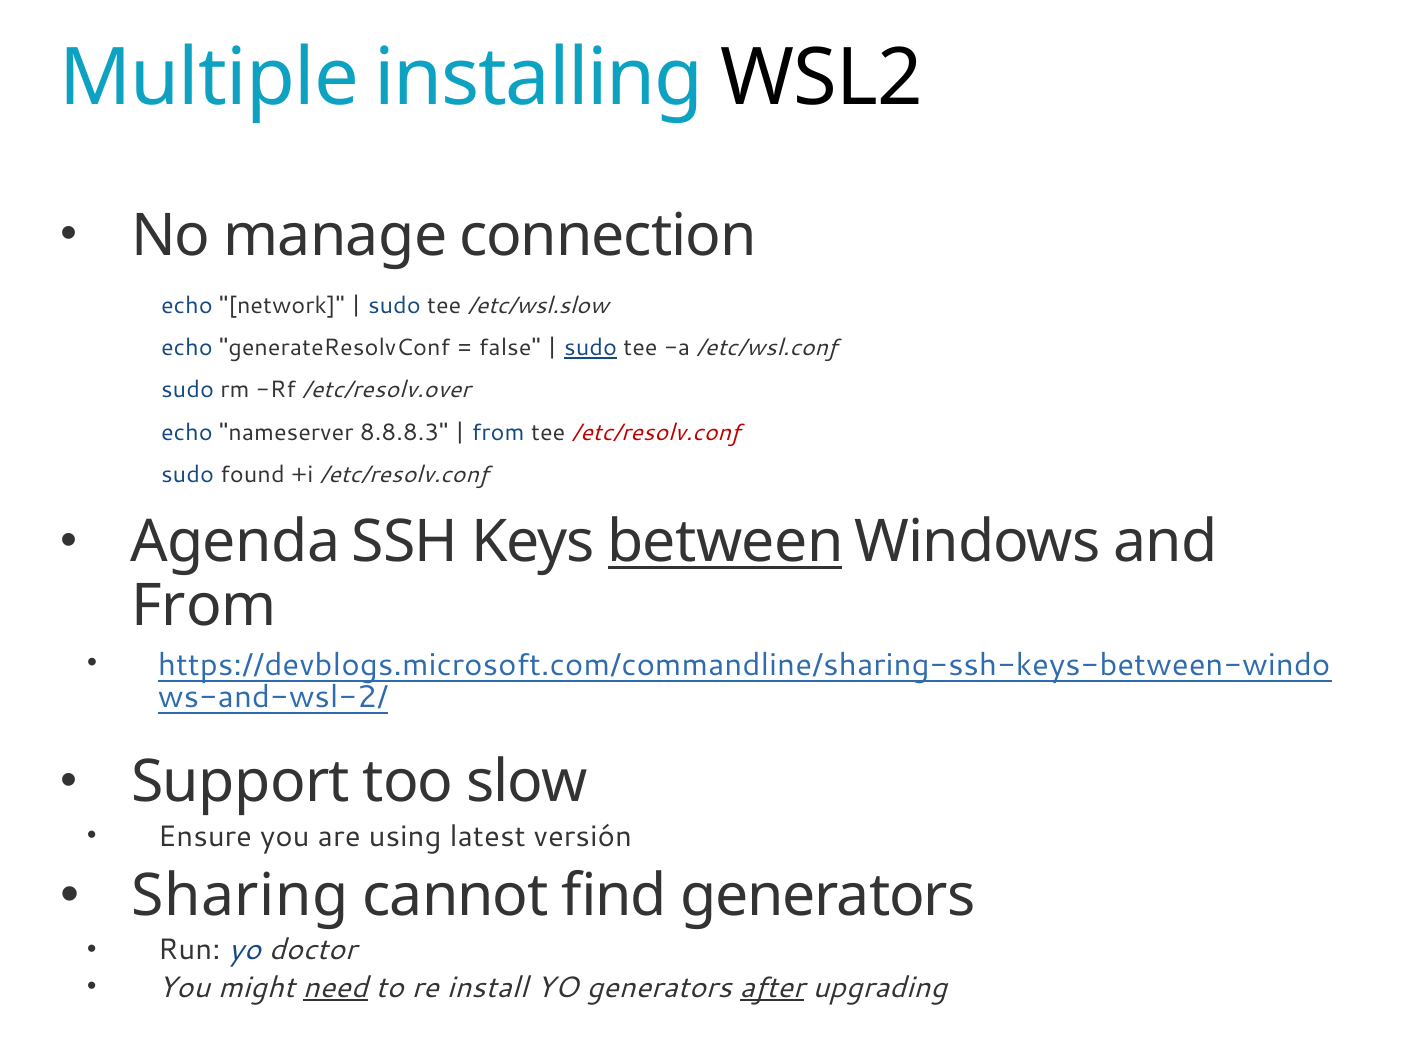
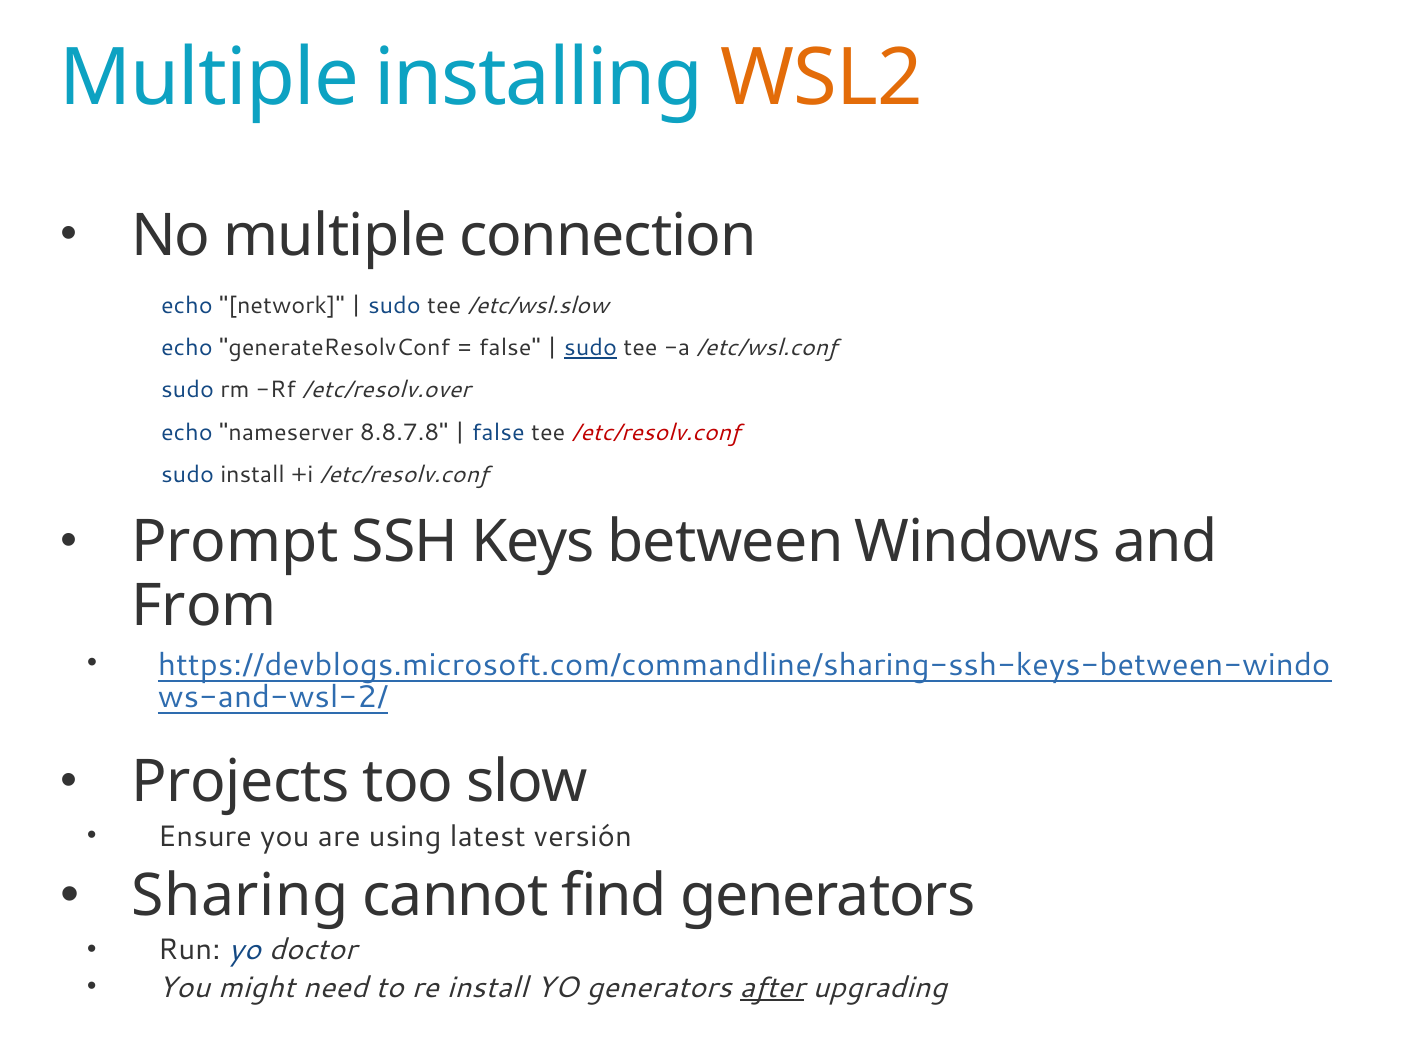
WSL2 colour: black -> orange (822, 78)
No manage: manage -> multiple (335, 236)
8.8.8.3: 8.8.8.3 -> 8.8.7.8 (404, 433)
from: from -> false (498, 433)
sudo found: found -> install (253, 475)
Agenda: Agenda -> Prompt (235, 542)
between underline: present -> none (725, 542)
Support: Support -> Projects (241, 783)
need underline: present -> none (335, 988)
